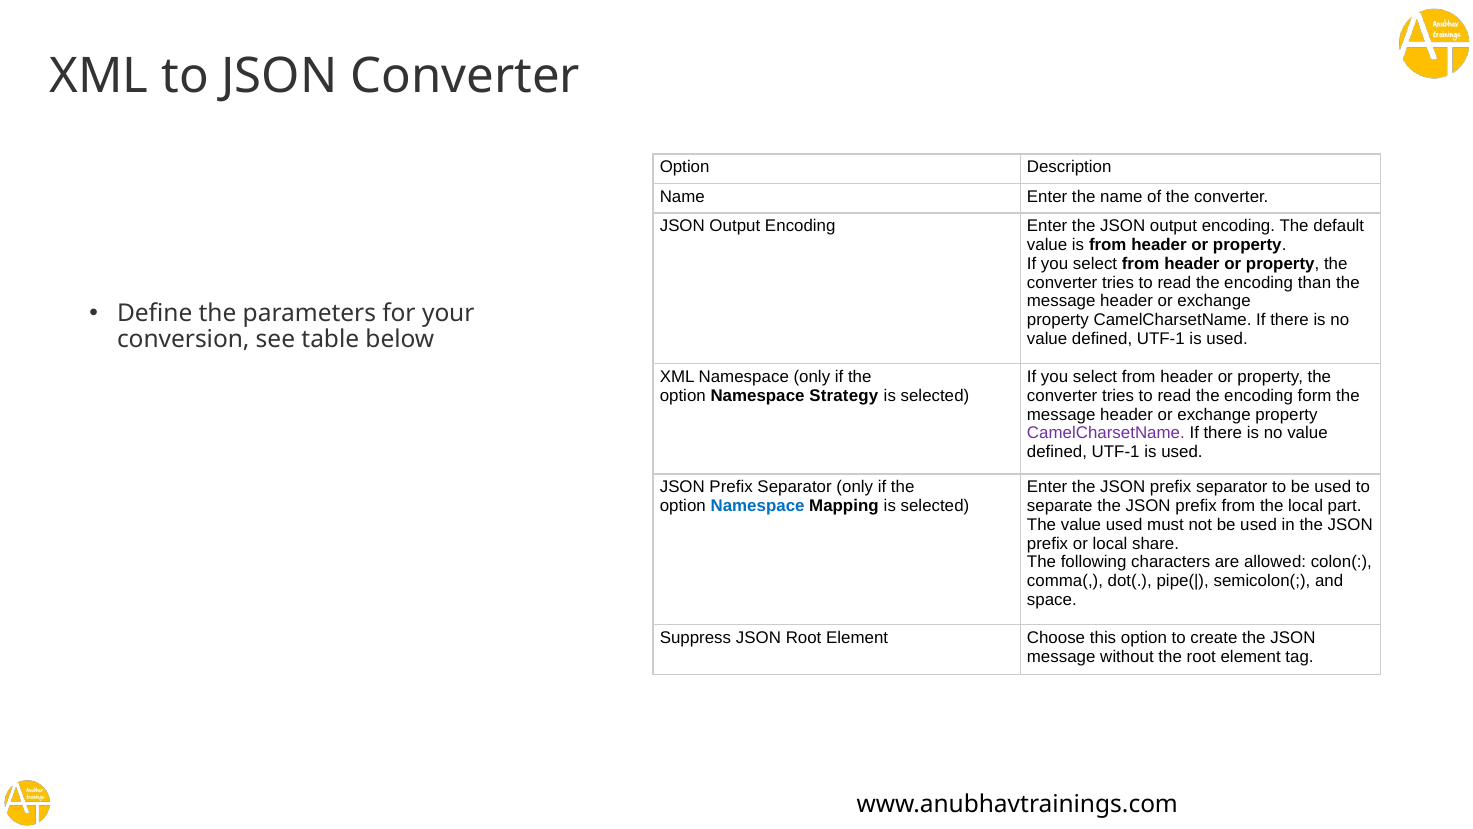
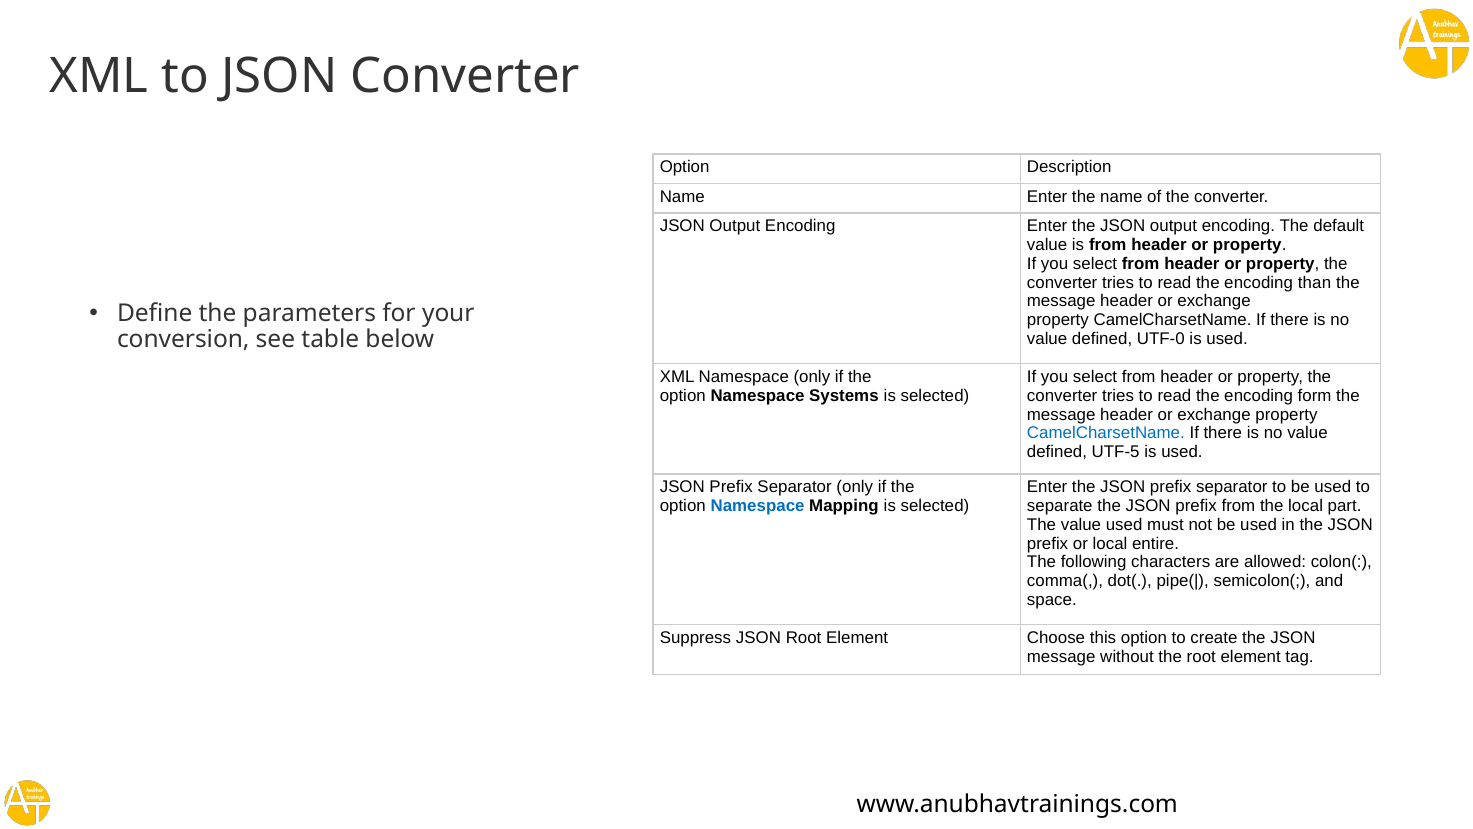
UTF-1: UTF-1 -> UTF-0 (1161, 339)
Strategy: Strategy -> Systems (844, 395)
CamelCharsetName colour: purple -> blue (1106, 433)
UTF-1: UTF-1 -> UTF-5 (1116, 452)
share: share -> entire (1156, 543)
